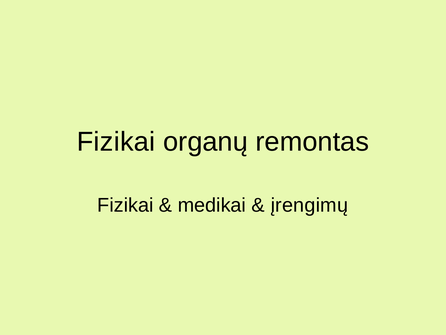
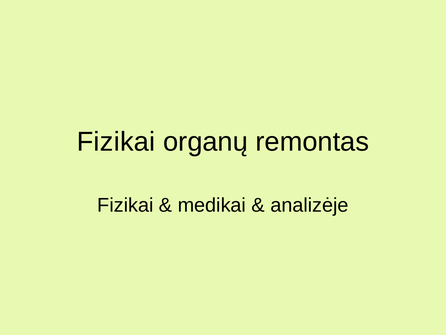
įrengimų: įrengimų -> analizėje (309, 205)
